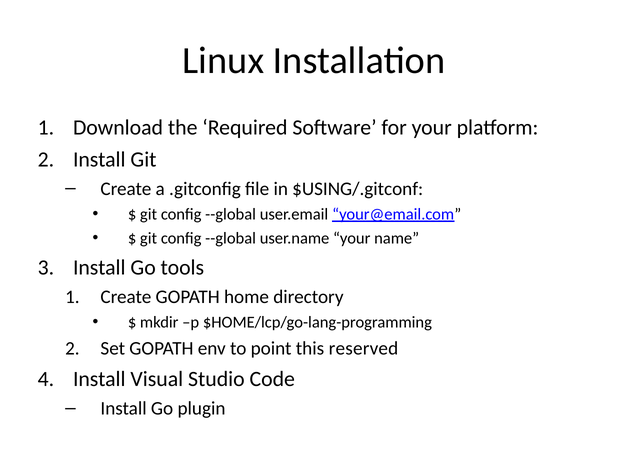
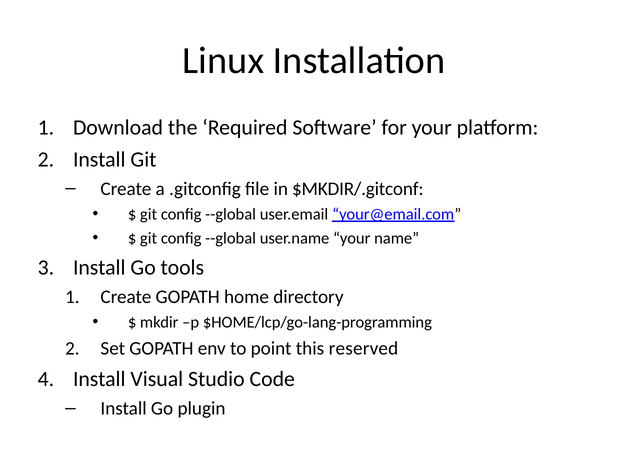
$USING/.gitconf: $USING/.gitconf -> $MKDIR/.gitconf (358, 189)
